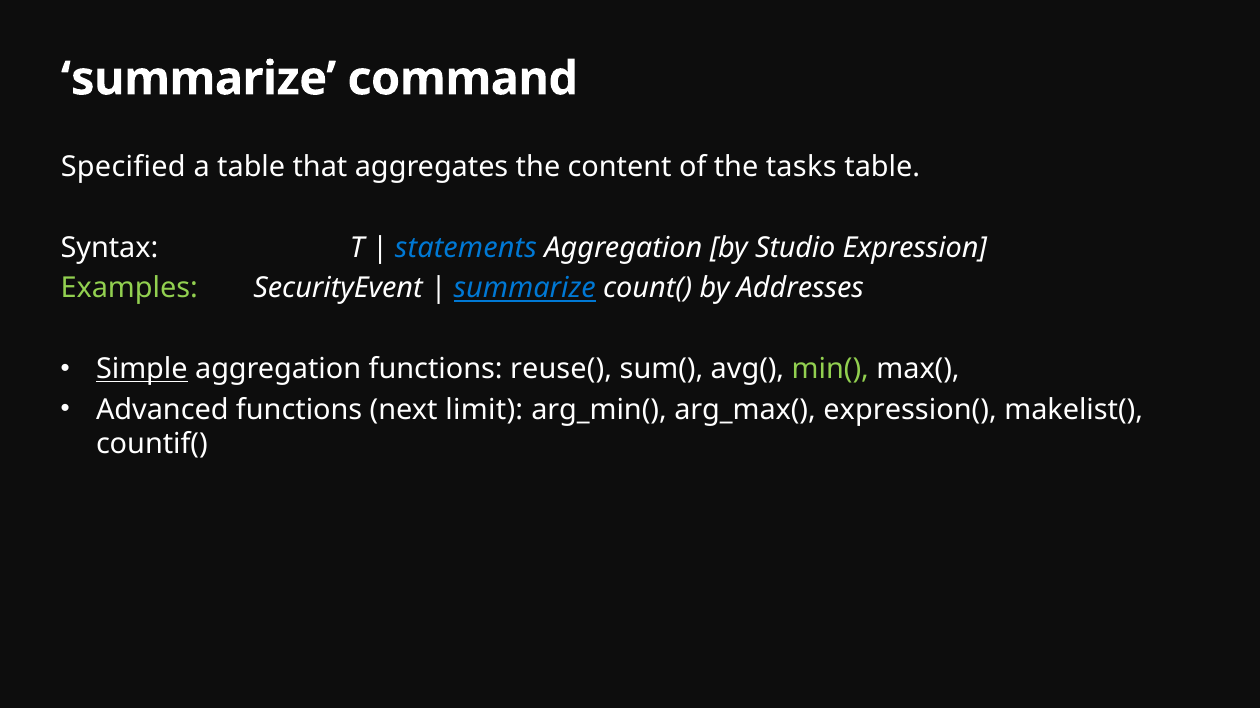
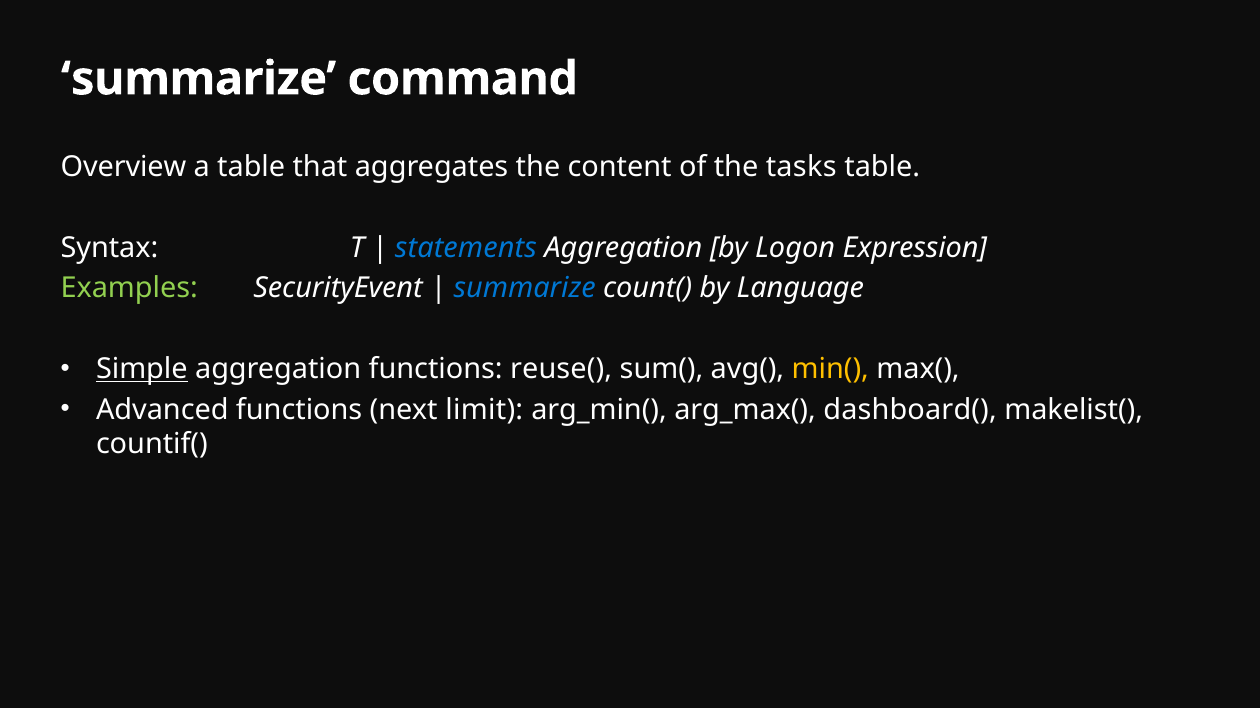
Specified: Specified -> Overview (123, 168)
Studio: Studio -> Logon (795, 248)
summarize underline: present -> none (525, 289)
Addresses: Addresses -> Language (800, 289)
min( colour: light green -> yellow (830, 370)
expression(: expression( -> dashboard( (910, 410)
